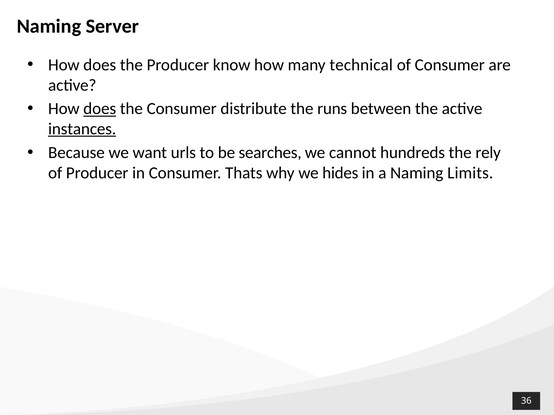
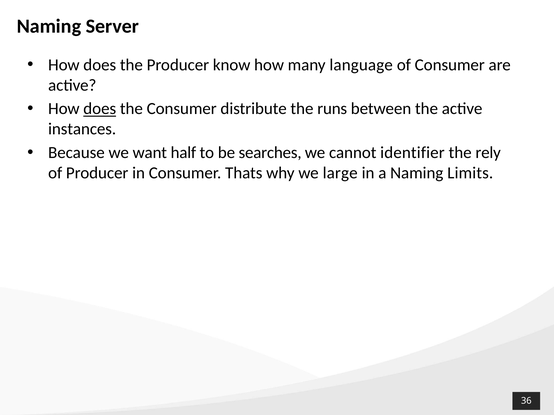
technical: technical -> language (361, 65)
instances underline: present -> none (82, 129)
urls: urls -> half (183, 153)
hundreds: hundreds -> identifier (412, 153)
hides: hides -> large (340, 173)
